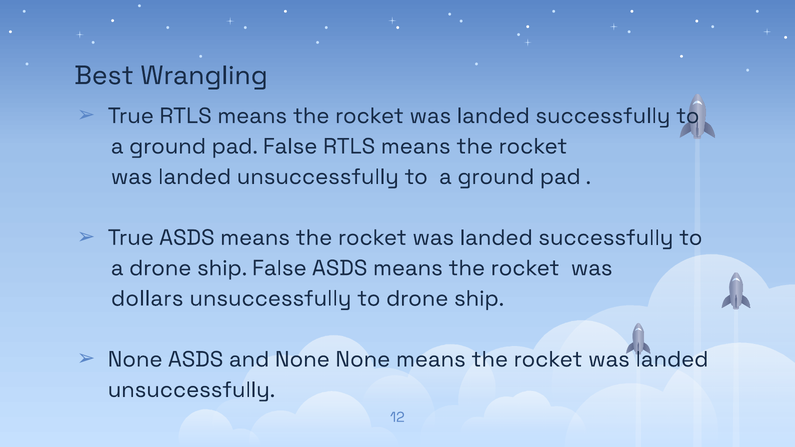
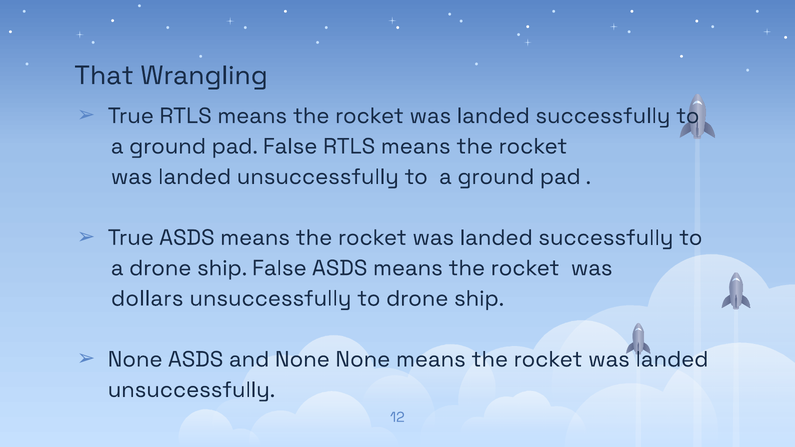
Best: Best -> That (104, 75)
